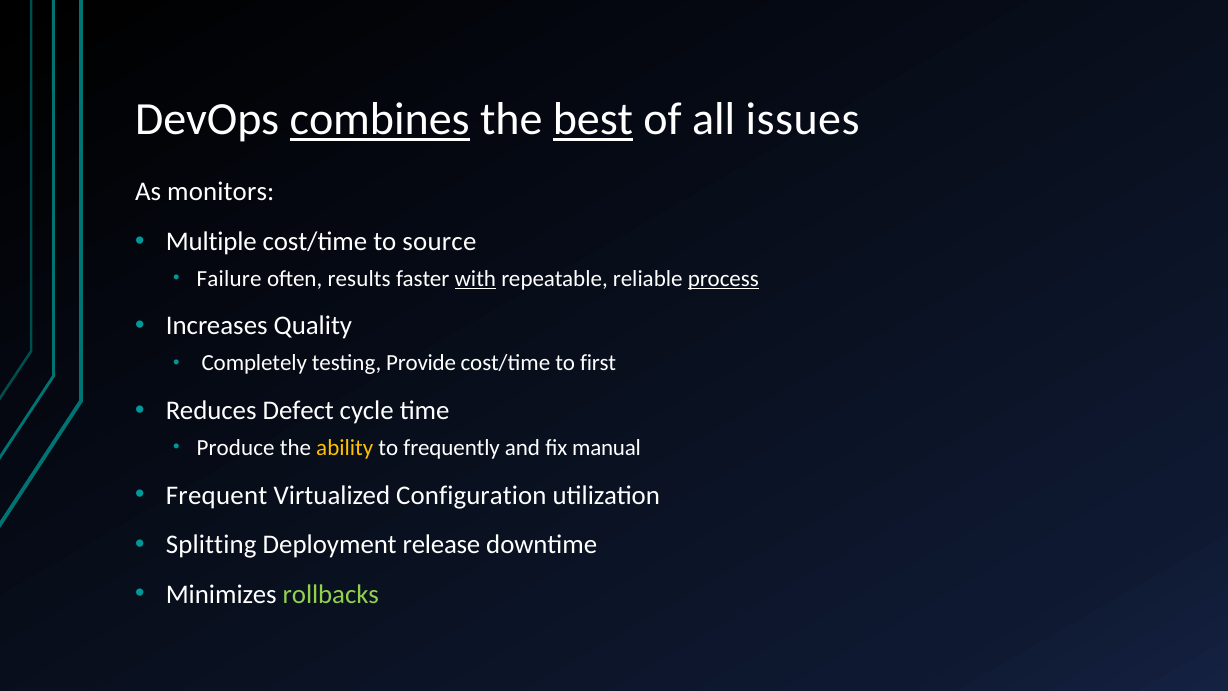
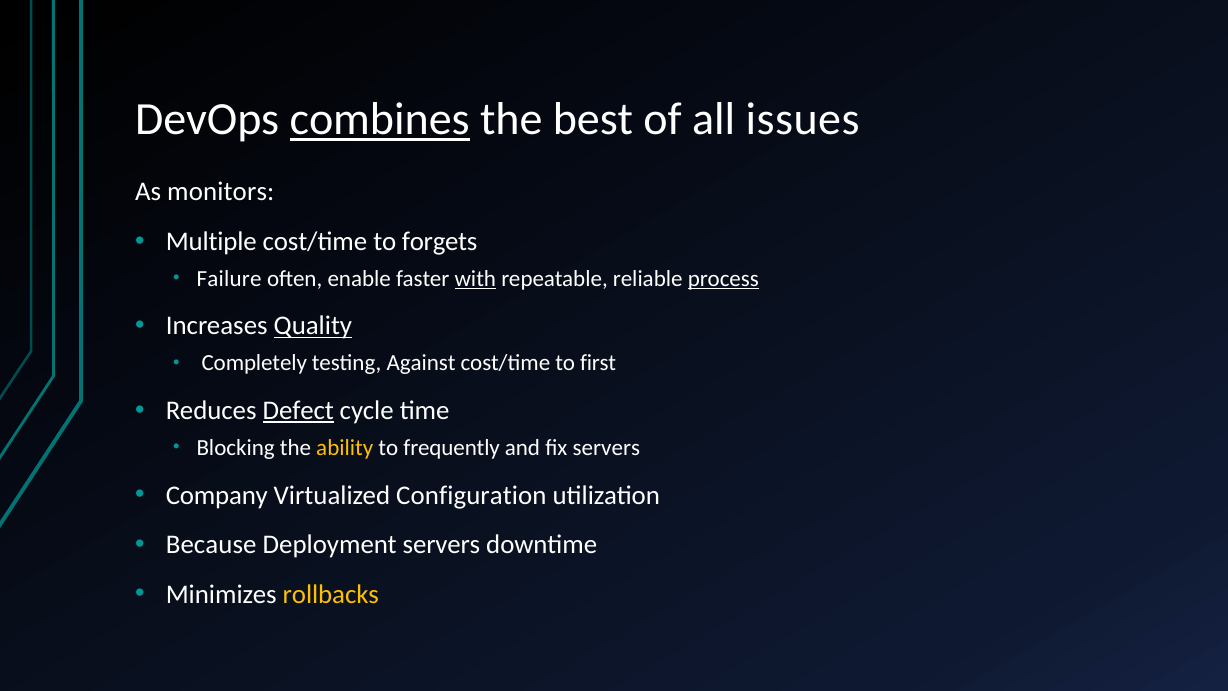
best underline: present -> none (593, 120)
source: source -> forgets (440, 241)
results: results -> enable (359, 279)
Quality underline: none -> present (313, 326)
Provide: Provide -> Against (421, 363)
Defect underline: none -> present (298, 411)
Produce: Produce -> Blocking (236, 448)
fix manual: manual -> servers (606, 448)
Frequent: Frequent -> Company (217, 495)
Splitting: Splitting -> Because (211, 545)
Deployment release: release -> servers (441, 545)
rollbacks colour: light green -> yellow (331, 594)
